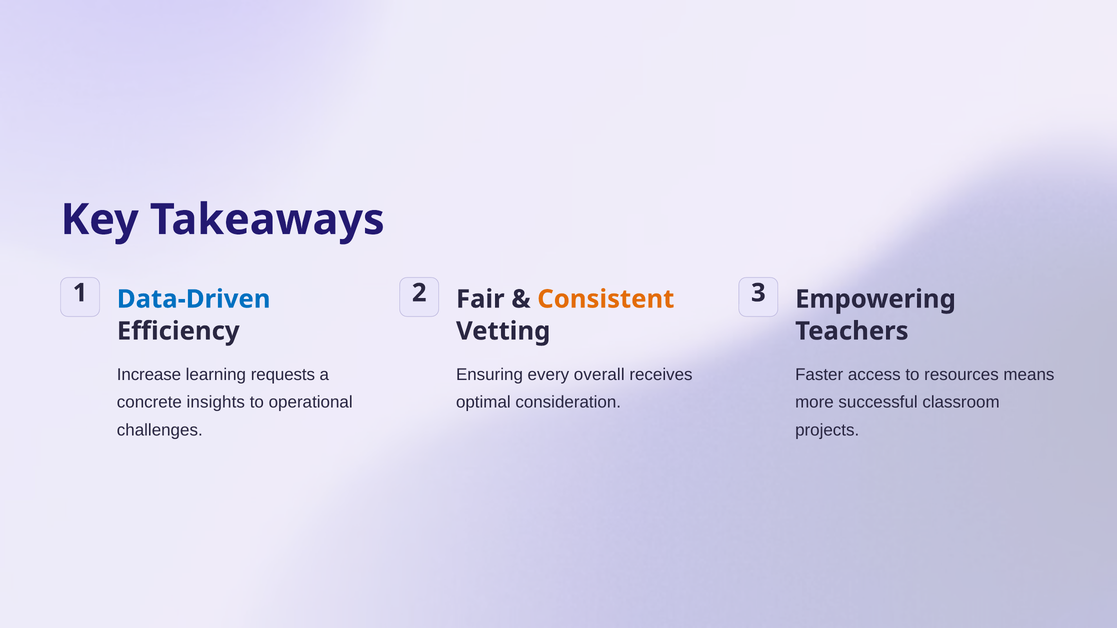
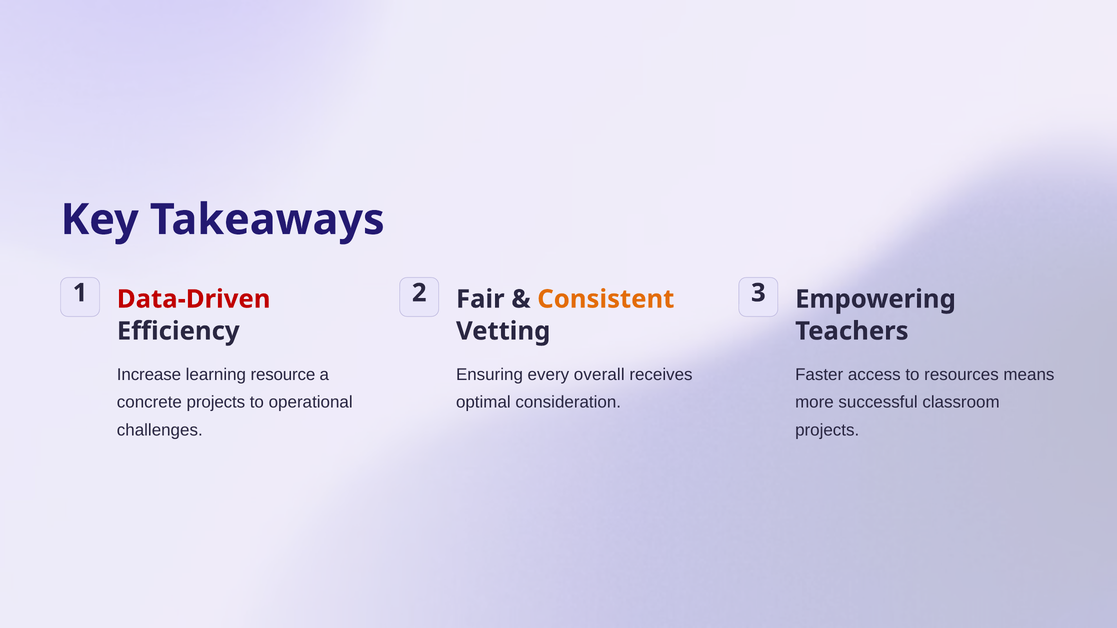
Data-Driven colour: blue -> red (194, 299)
requests: requests -> resource (283, 375)
concrete insights: insights -> projects (216, 403)
